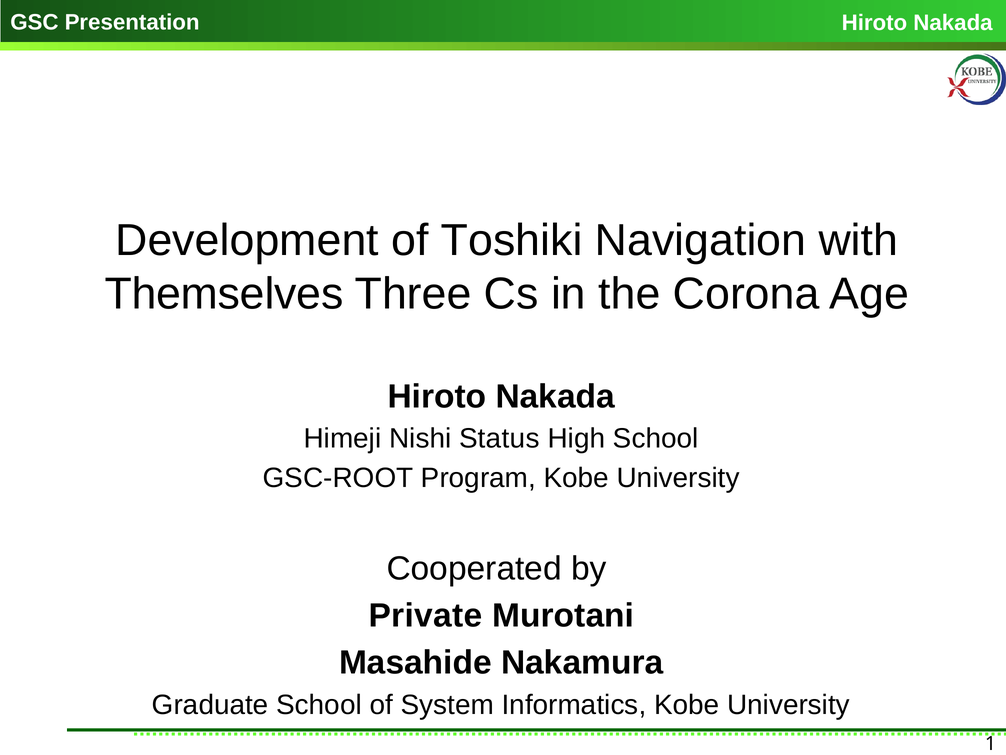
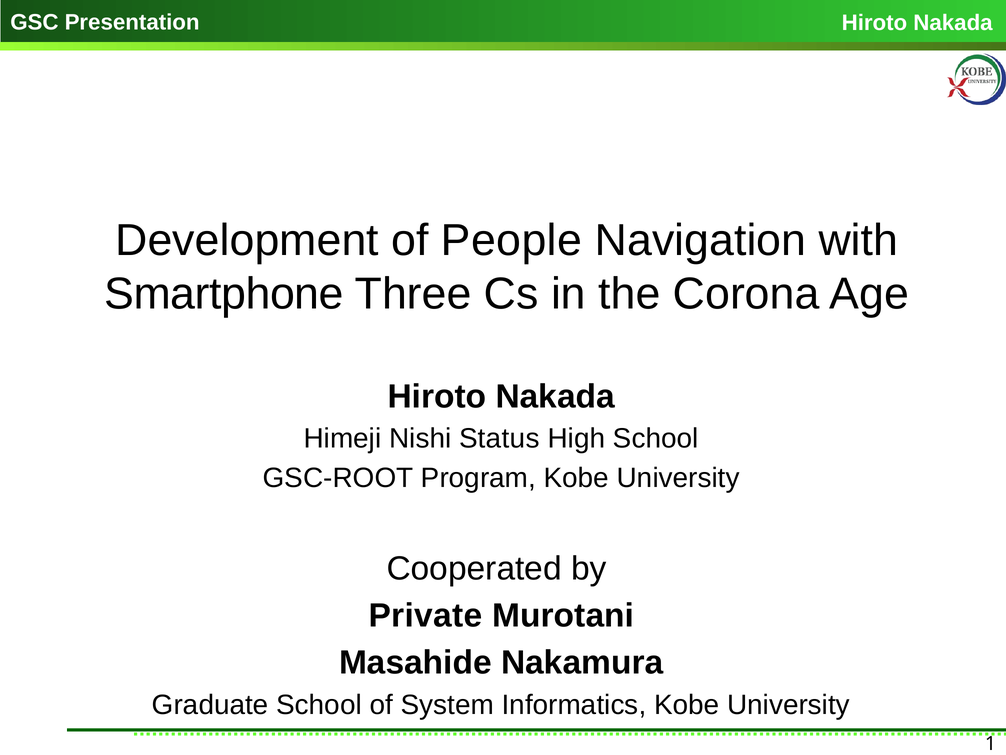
Toshiki: Toshiki -> People (512, 240)
Themselves: Themselves -> Smartphone (224, 294)
